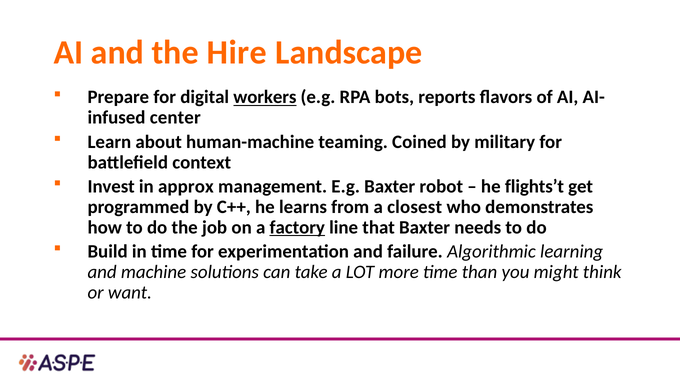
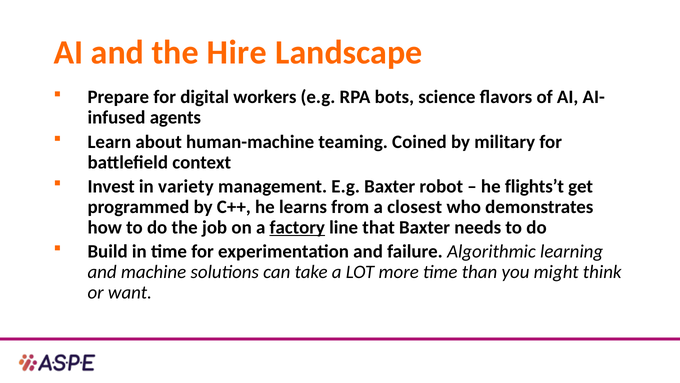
workers underline: present -> none (265, 97)
reports: reports -> science (447, 97)
center: center -> agents (175, 117)
approx: approx -> variety (186, 186)
